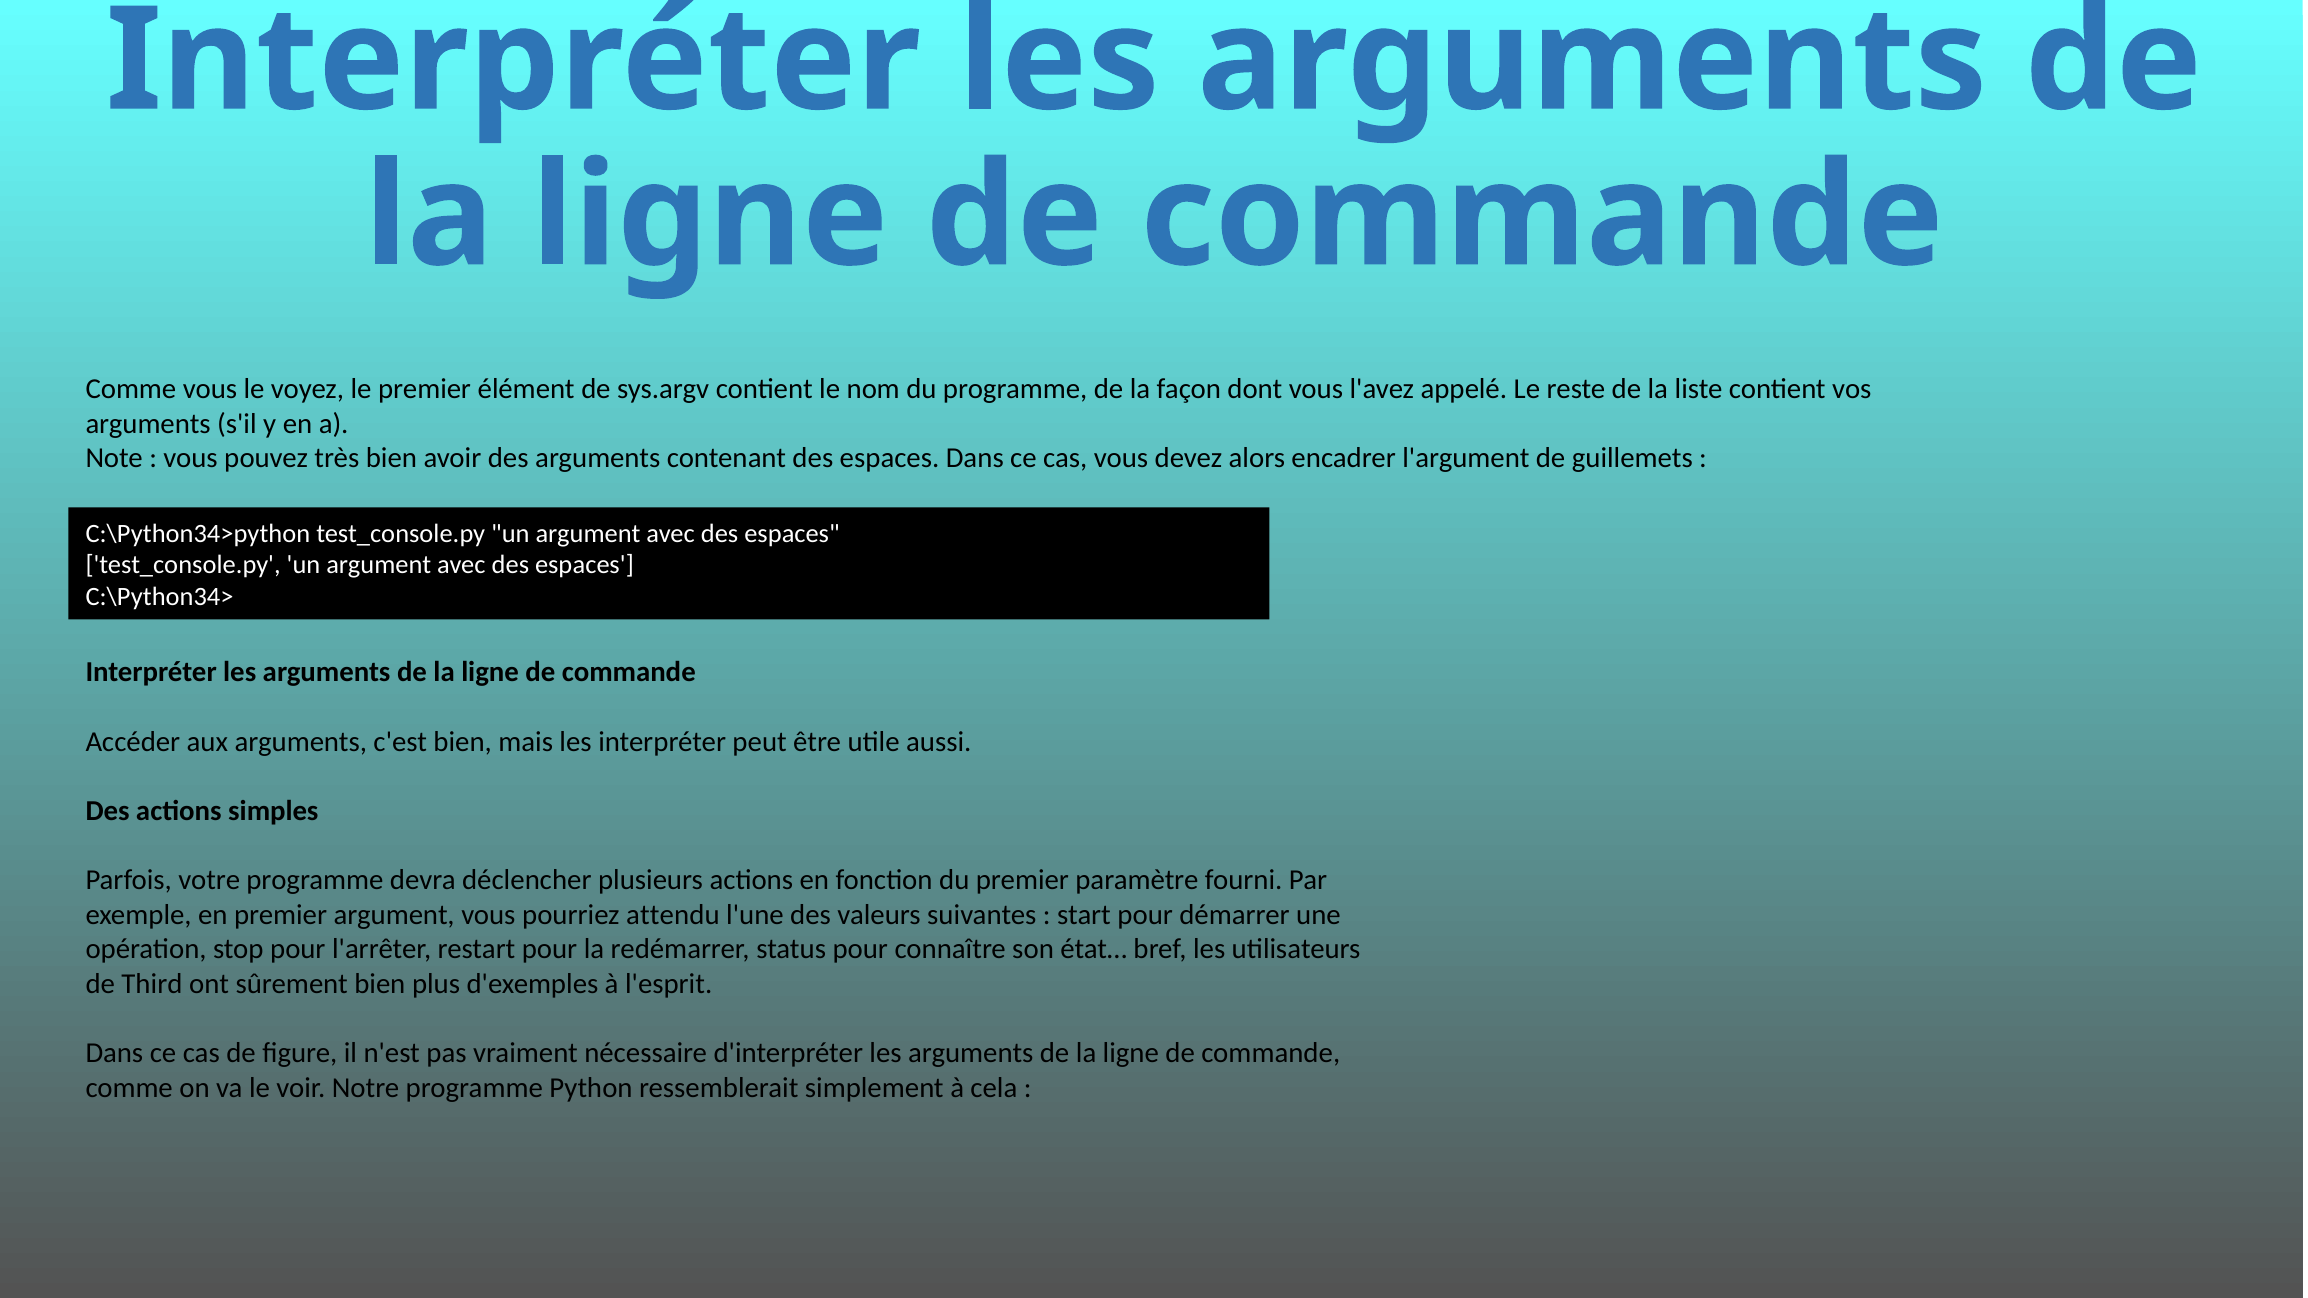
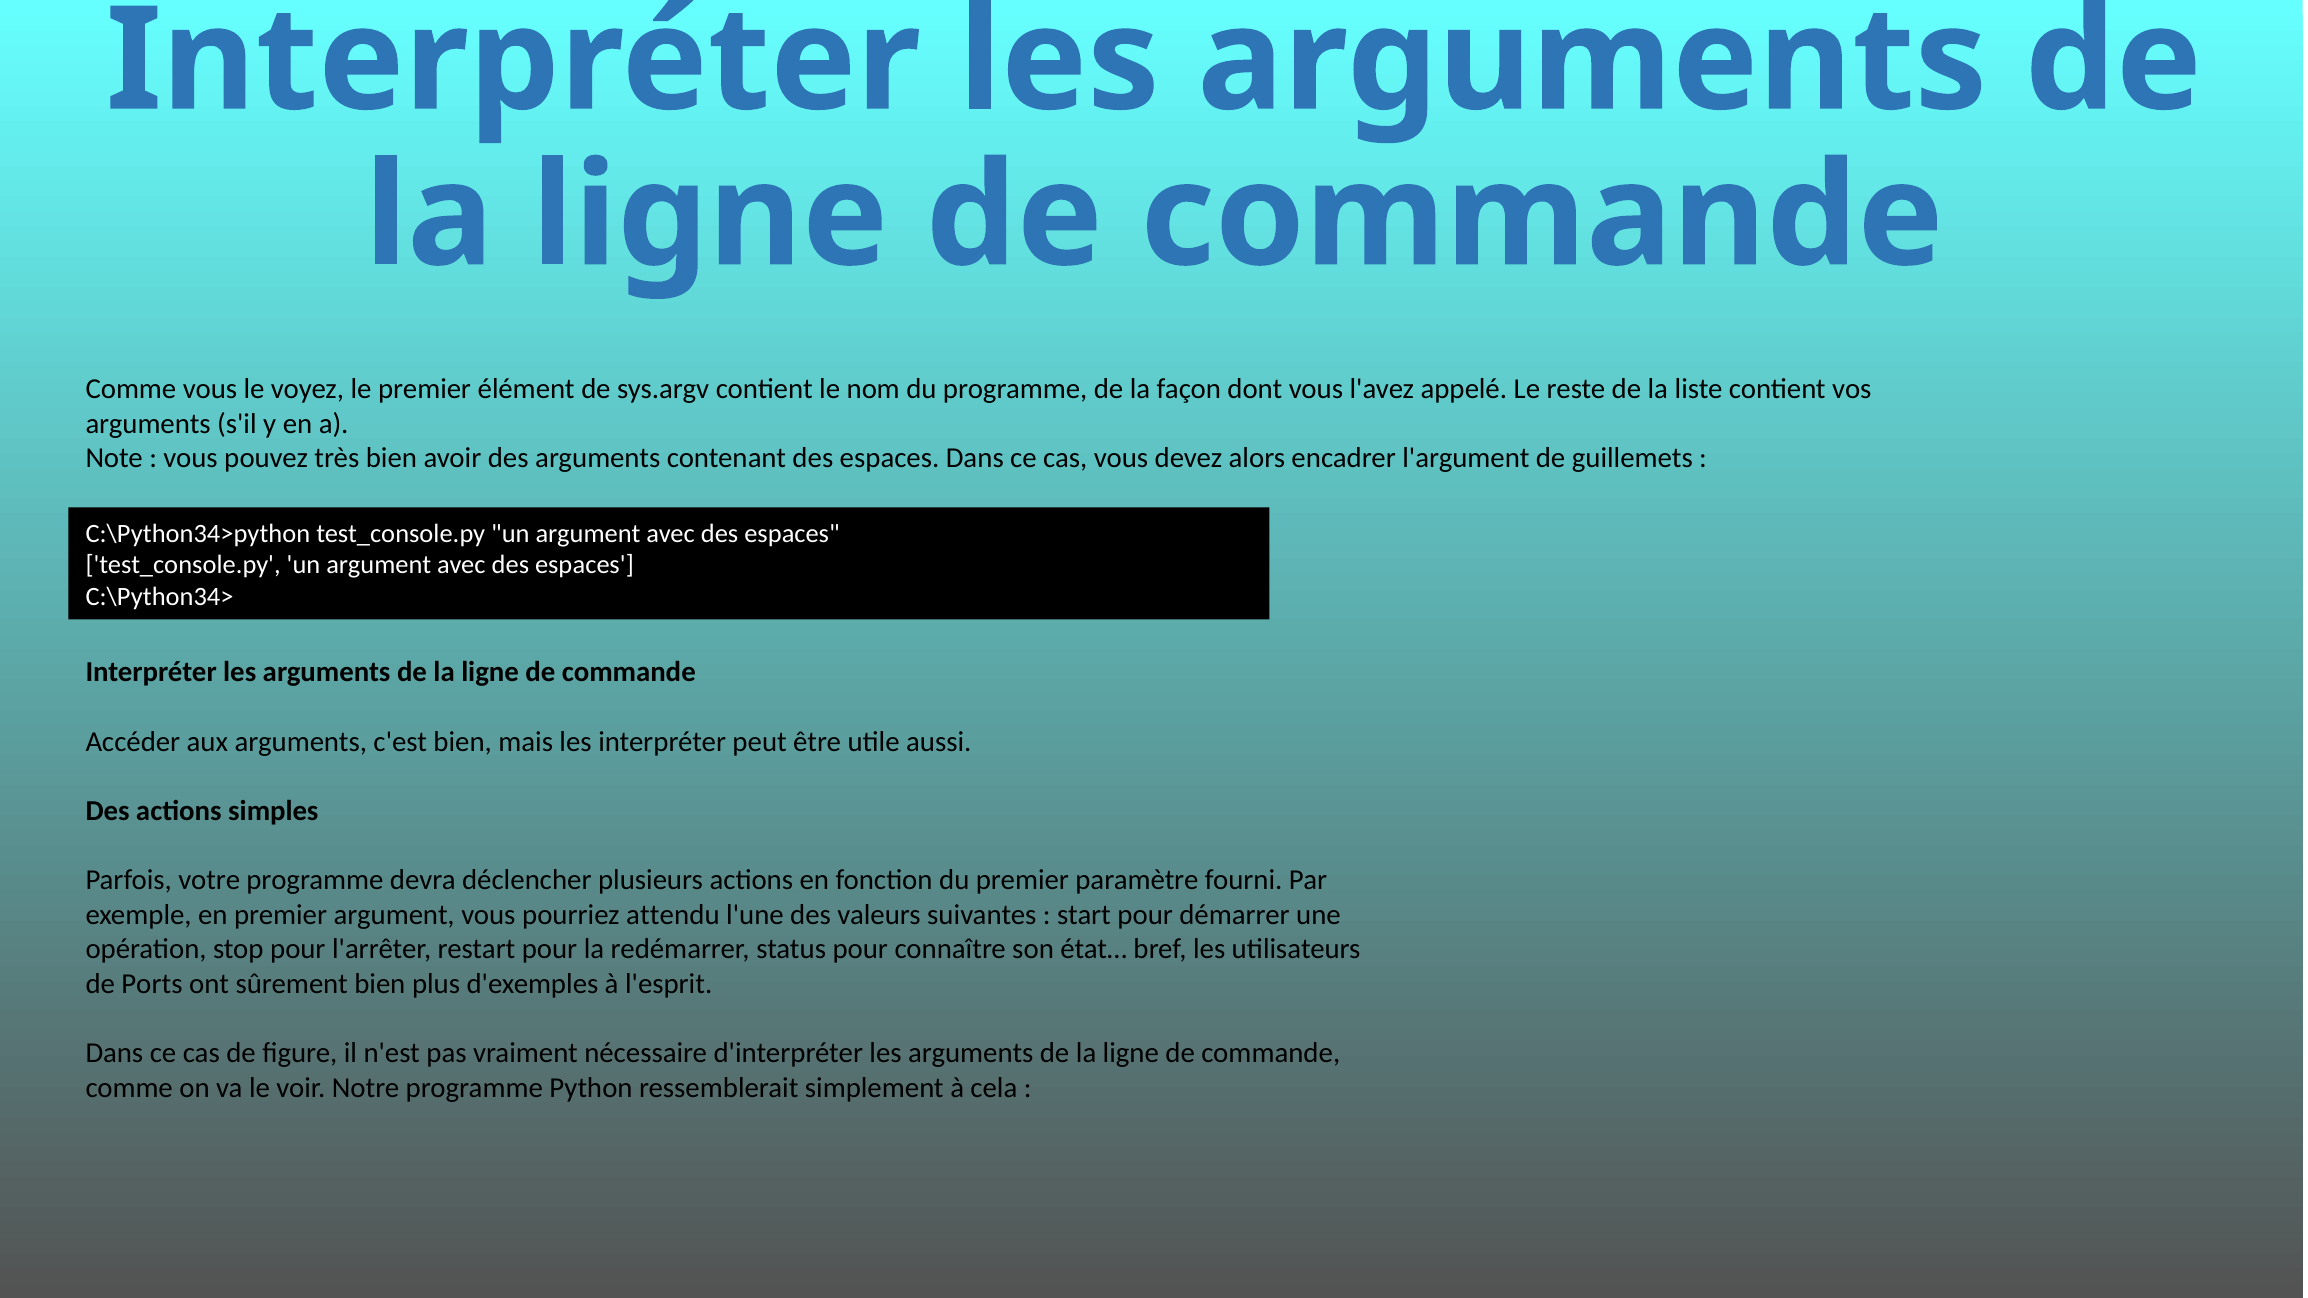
Third: Third -> Ports (152, 984)
